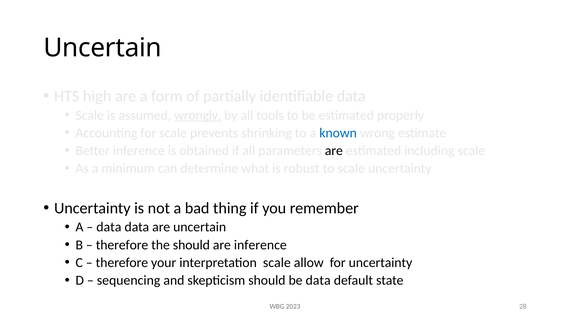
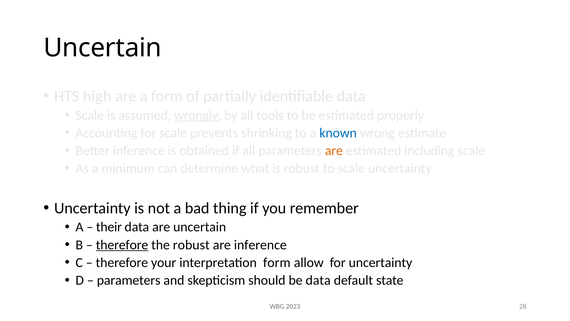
are colour: black -> orange (334, 150)
data: data -> their (109, 227)
therefore underline: none -> present (122, 245)
the should: should -> robust (191, 245)
interpretation scale: scale -> form (277, 262)
sequencing: sequencing -> parameters (129, 280)
